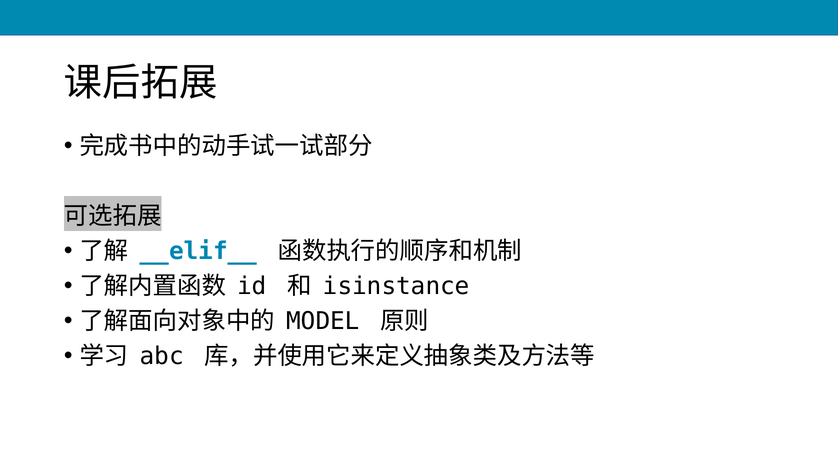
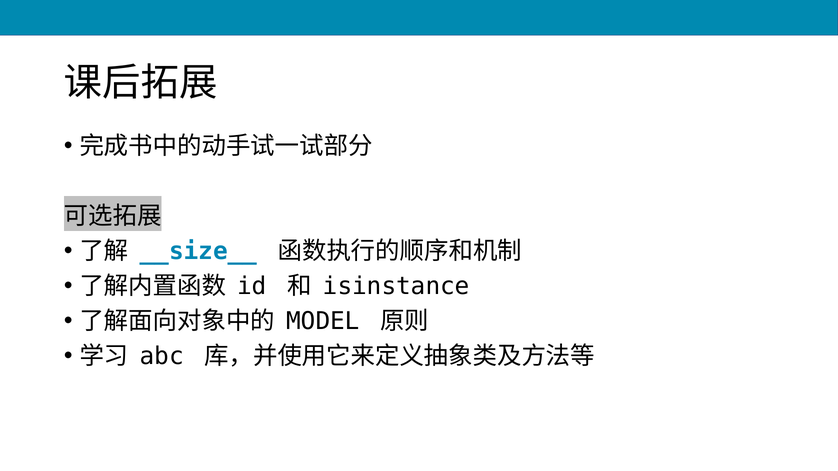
__elif__: __elif__ -> __size__ (198, 251)
